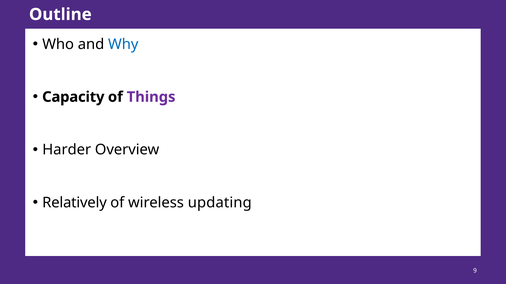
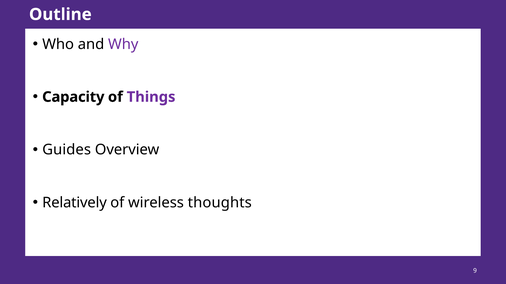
Why colour: blue -> purple (123, 44)
Harder: Harder -> Guides (67, 150)
updating: updating -> thoughts (220, 203)
